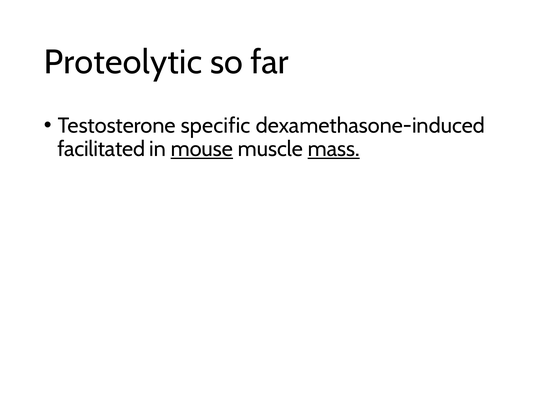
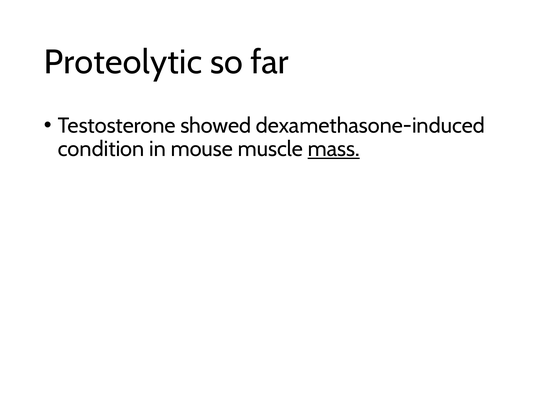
specific: specific -> showed (216, 126)
facilitated: facilitated -> condition (101, 149)
mouse underline: present -> none (202, 149)
